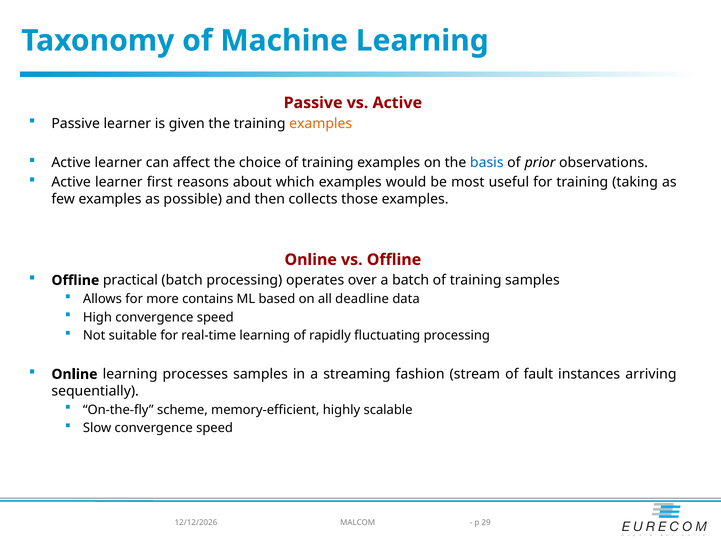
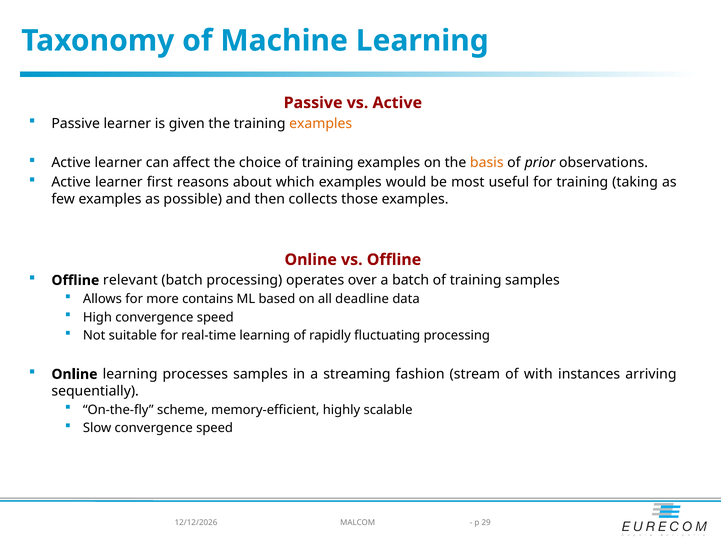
basis colour: blue -> orange (487, 163)
practical: practical -> relevant (130, 281)
fault: fault -> with (538, 375)
